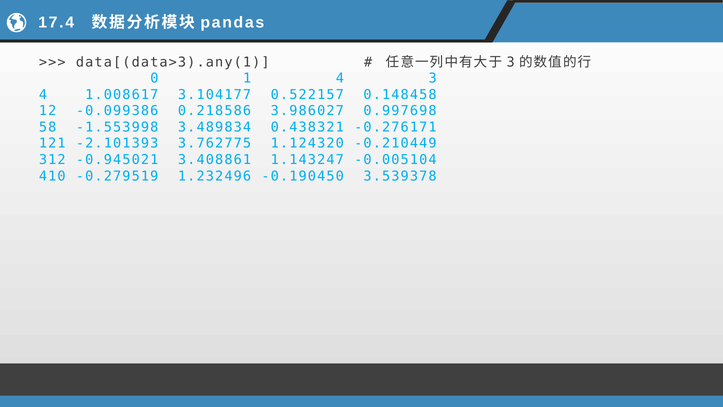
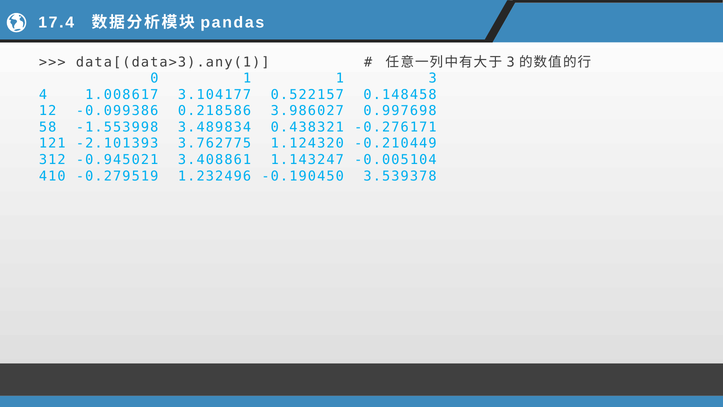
1 4: 4 -> 1 (340, 78)
